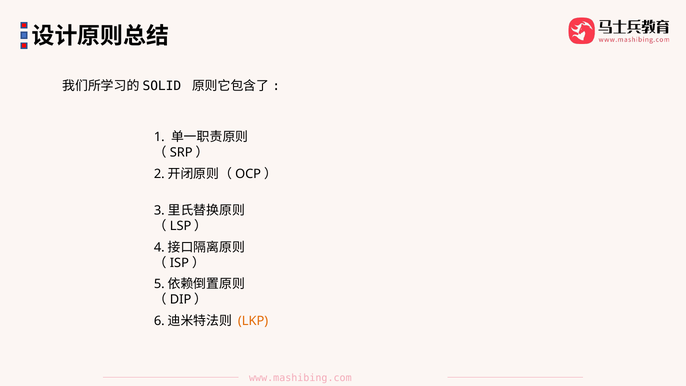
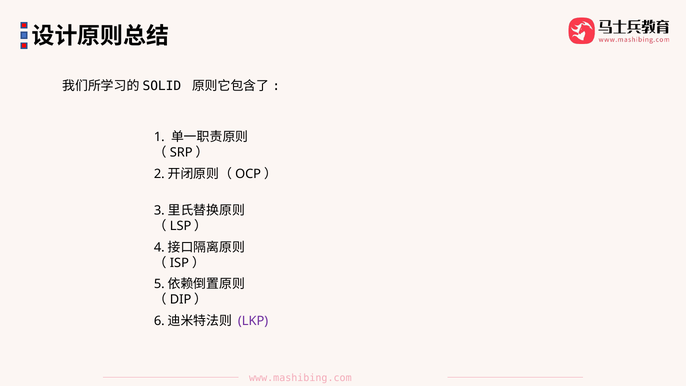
LKP colour: orange -> purple (253, 321)
